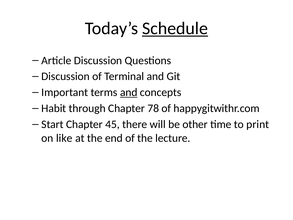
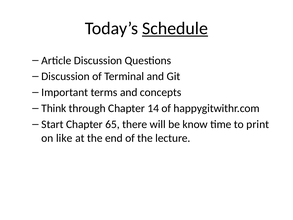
and underline: present -> none (129, 92)
Habit: Habit -> Think (54, 108)
78: 78 -> 14 (153, 108)
45: 45 -> 65 (113, 124)
other: other -> know (195, 124)
